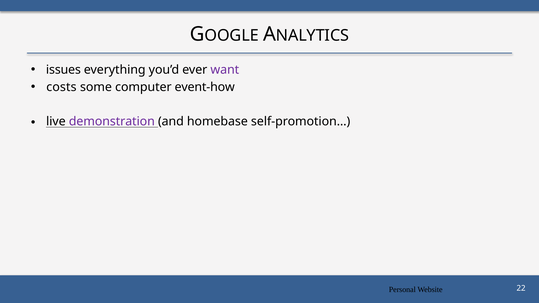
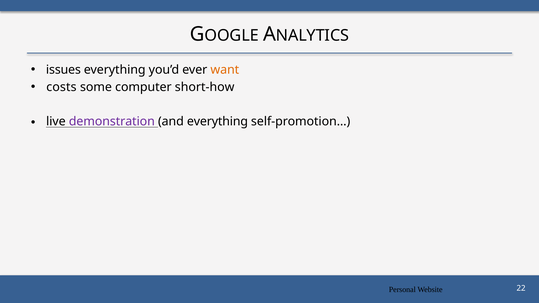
want colour: purple -> orange (225, 70)
event-how: event-how -> short-how (205, 87)
and homebase: homebase -> everything (217, 122)
